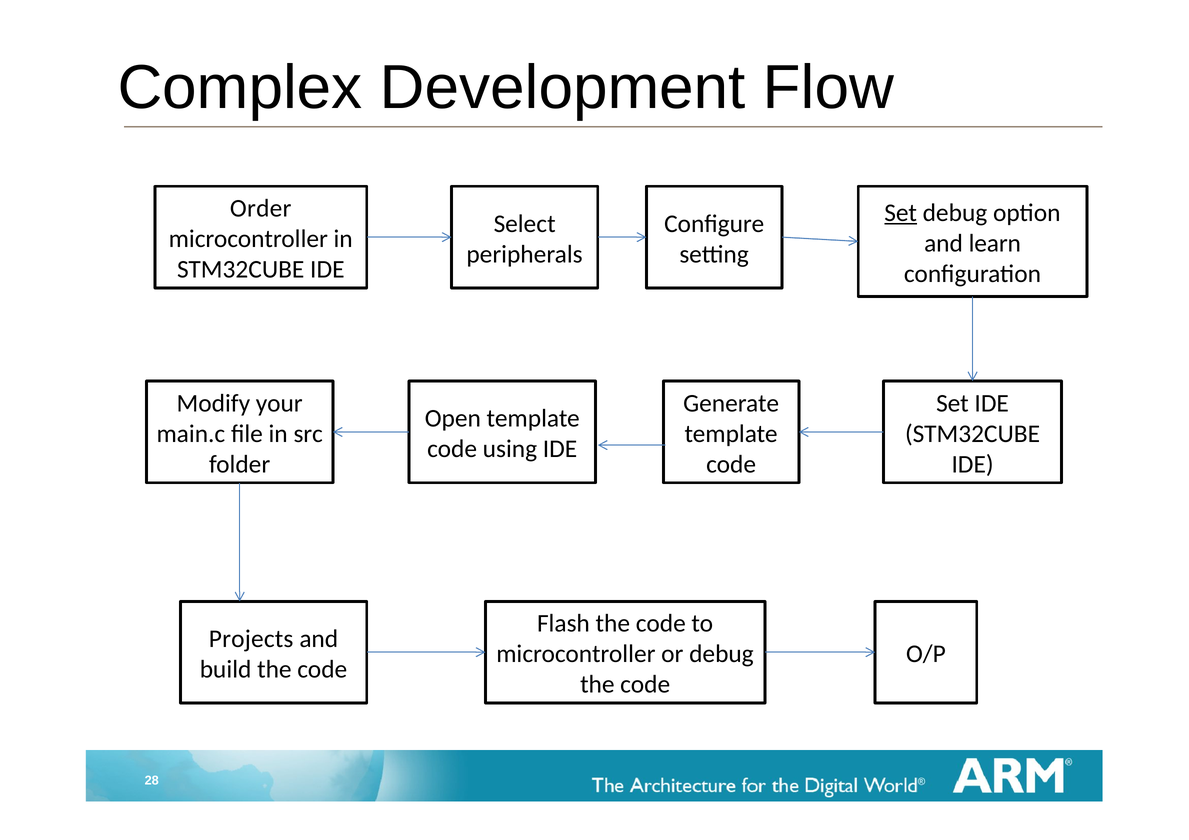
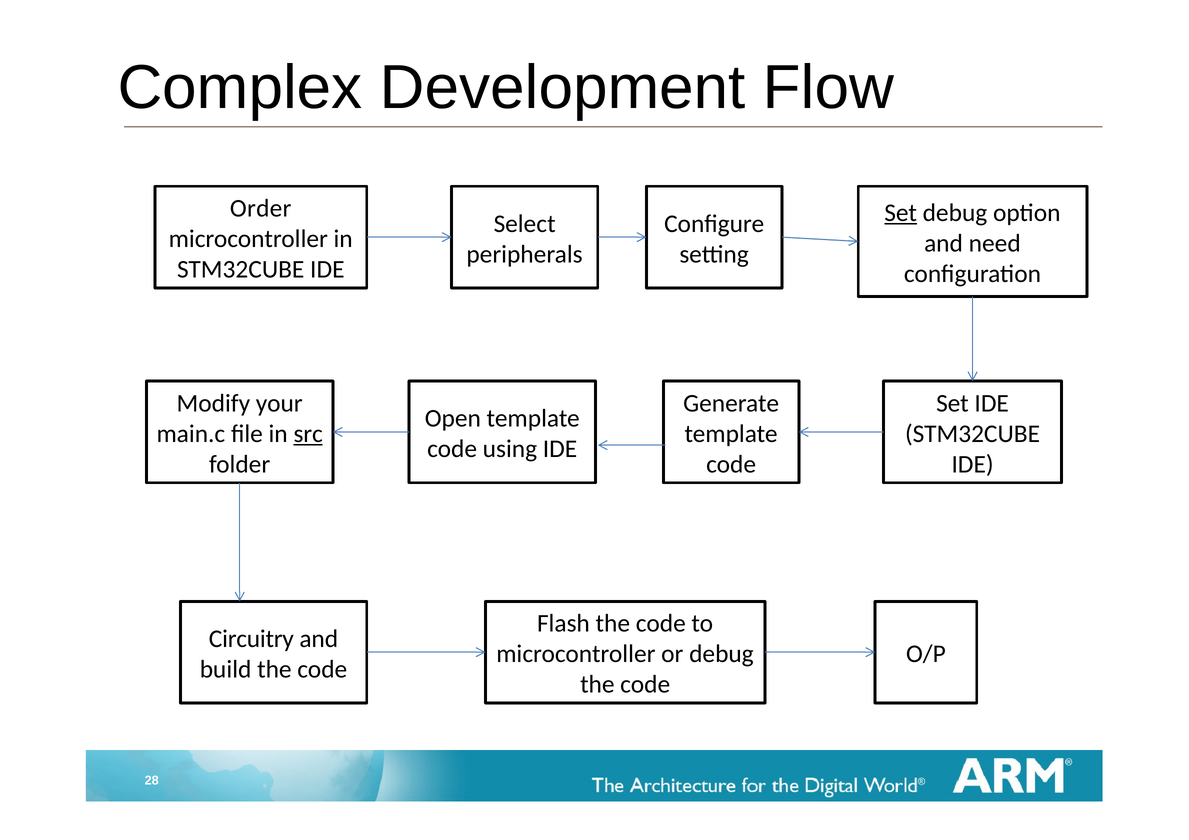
learn: learn -> need (995, 243)
src underline: none -> present (308, 434)
Projects: Projects -> Circuitry (251, 639)
